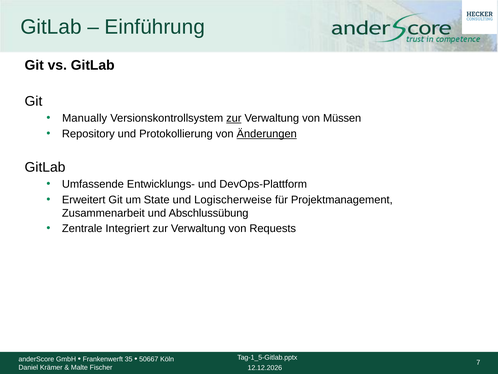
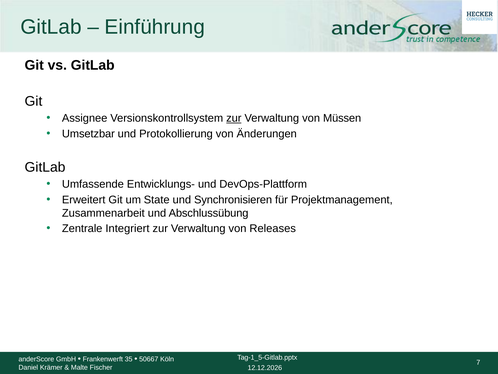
Manually: Manually -> Assignee (85, 118)
Repository: Repository -> Umsetzbar (88, 134)
Änderungen underline: present -> none (267, 134)
Logischerweise: Logischerweise -> Synchronisieren (233, 199)
Requests: Requests -> Releases (273, 228)
